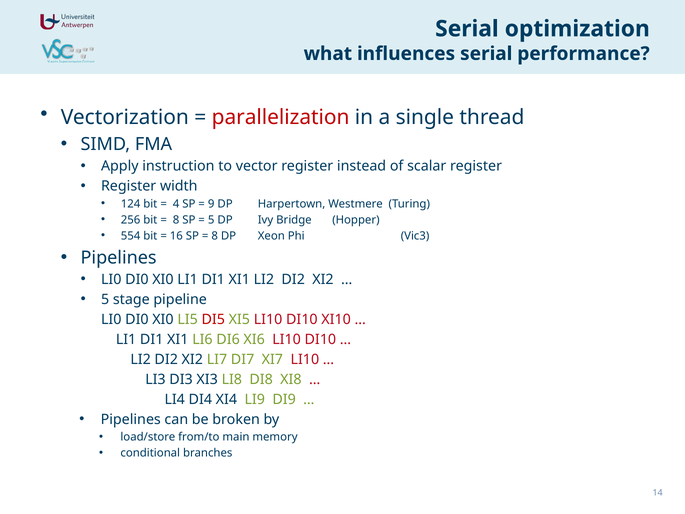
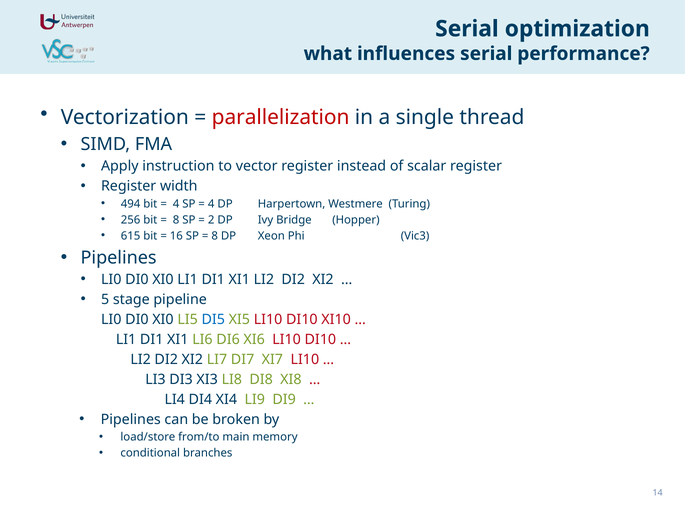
124: 124 -> 494 (131, 204)
9: 9 -> 4 (211, 204)
5: 5 -> 2 (211, 220)
554: 554 -> 615 (131, 236)
DI5 colour: red -> blue (213, 319)
